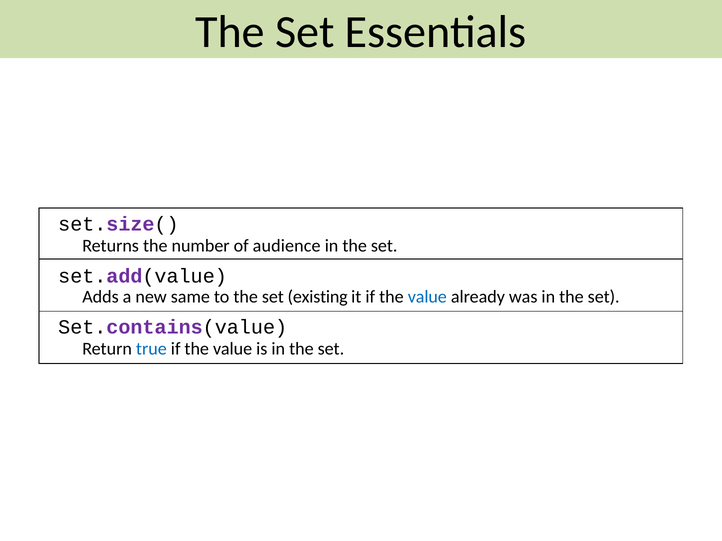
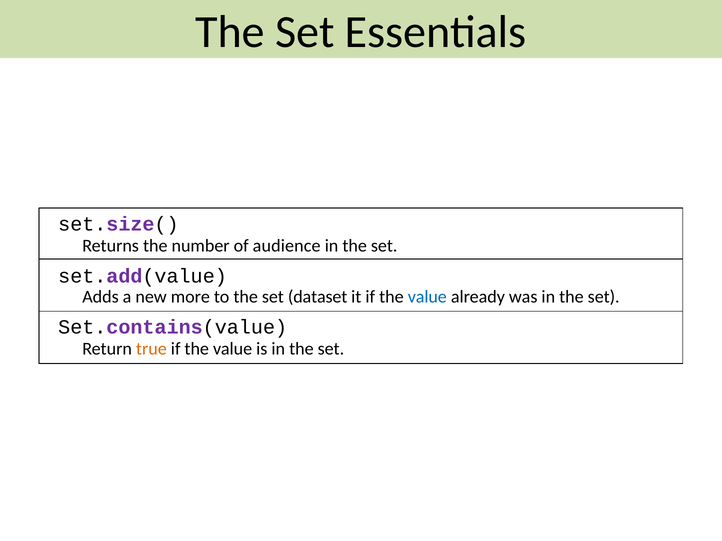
same: same -> more (190, 297)
existing: existing -> dataset (318, 297)
true colour: blue -> orange (151, 349)
